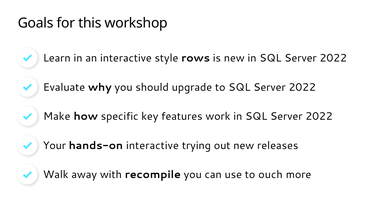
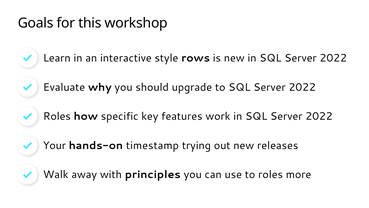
Make: Make -> Roles (57, 116)
hands-on interactive: interactive -> timestamp (152, 145)
recompile: recompile -> principles (153, 174)
to ouch: ouch -> roles (271, 174)
